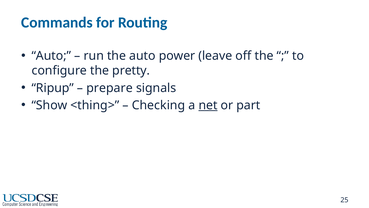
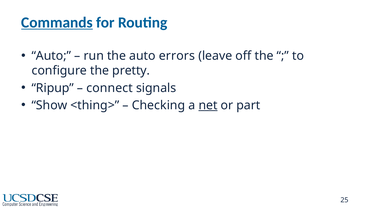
Commands underline: none -> present (57, 22)
power: power -> errors (177, 56)
prepare: prepare -> connect (110, 88)
